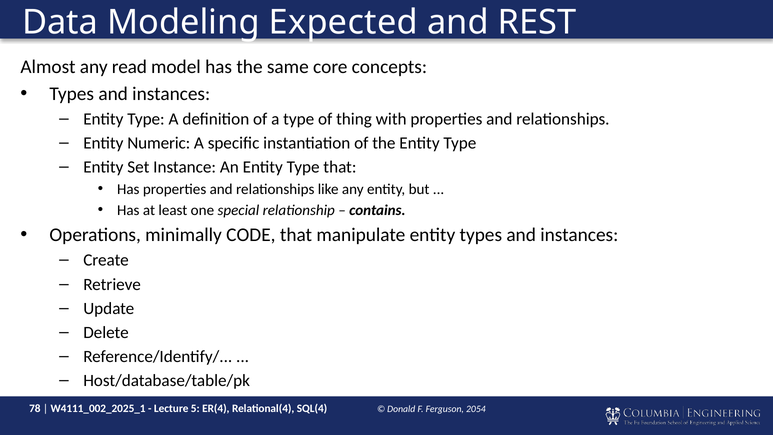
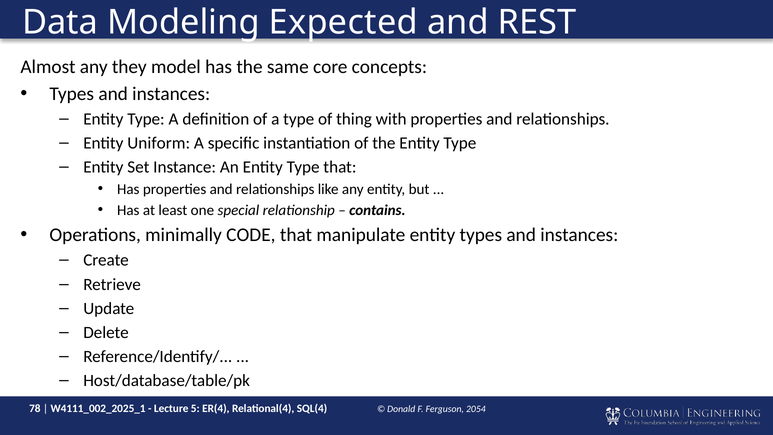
read: read -> they (129, 67)
Numeric: Numeric -> Uniform (159, 143)
